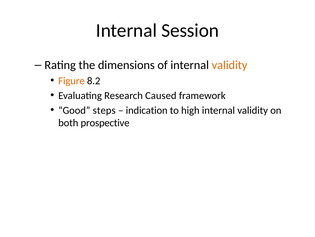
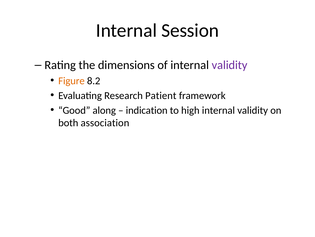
validity colour: orange -> purple (230, 65)
Caused: Caused -> Patient (161, 95)
steps: steps -> along (104, 110)
prospective: prospective -> association (105, 123)
